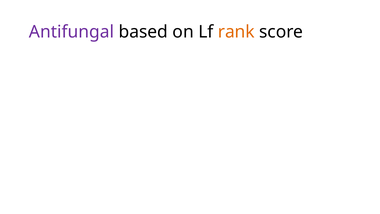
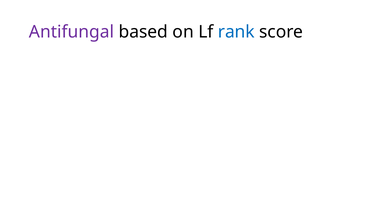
rank colour: orange -> blue (236, 32)
